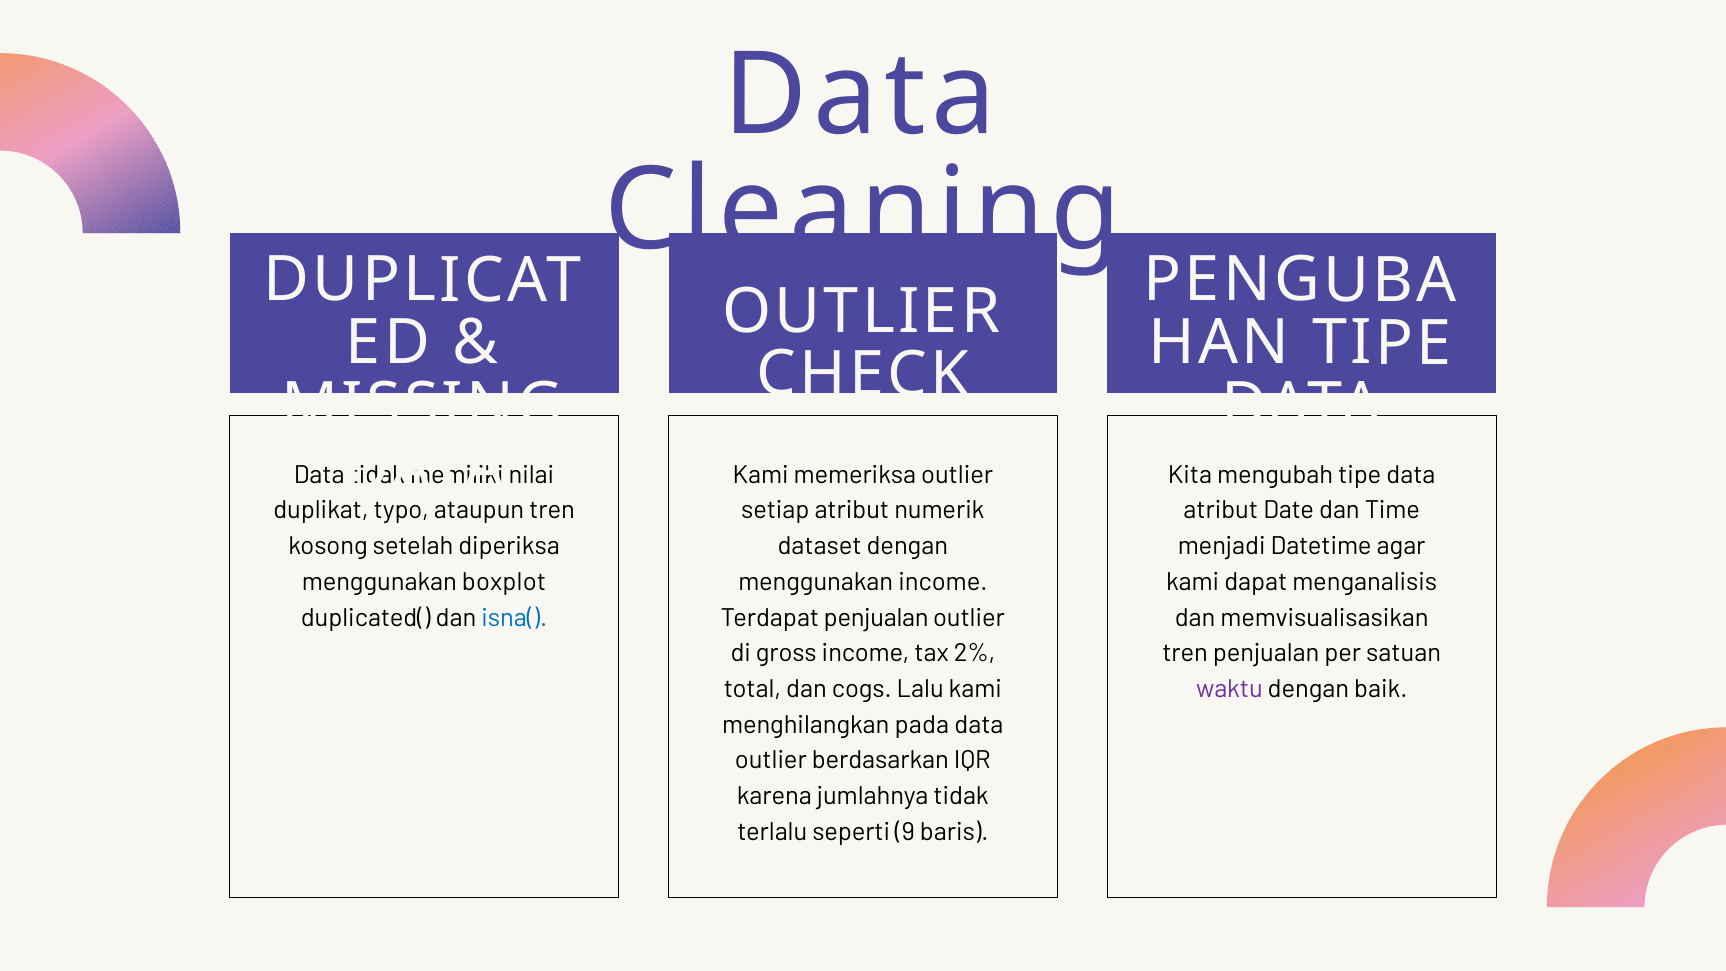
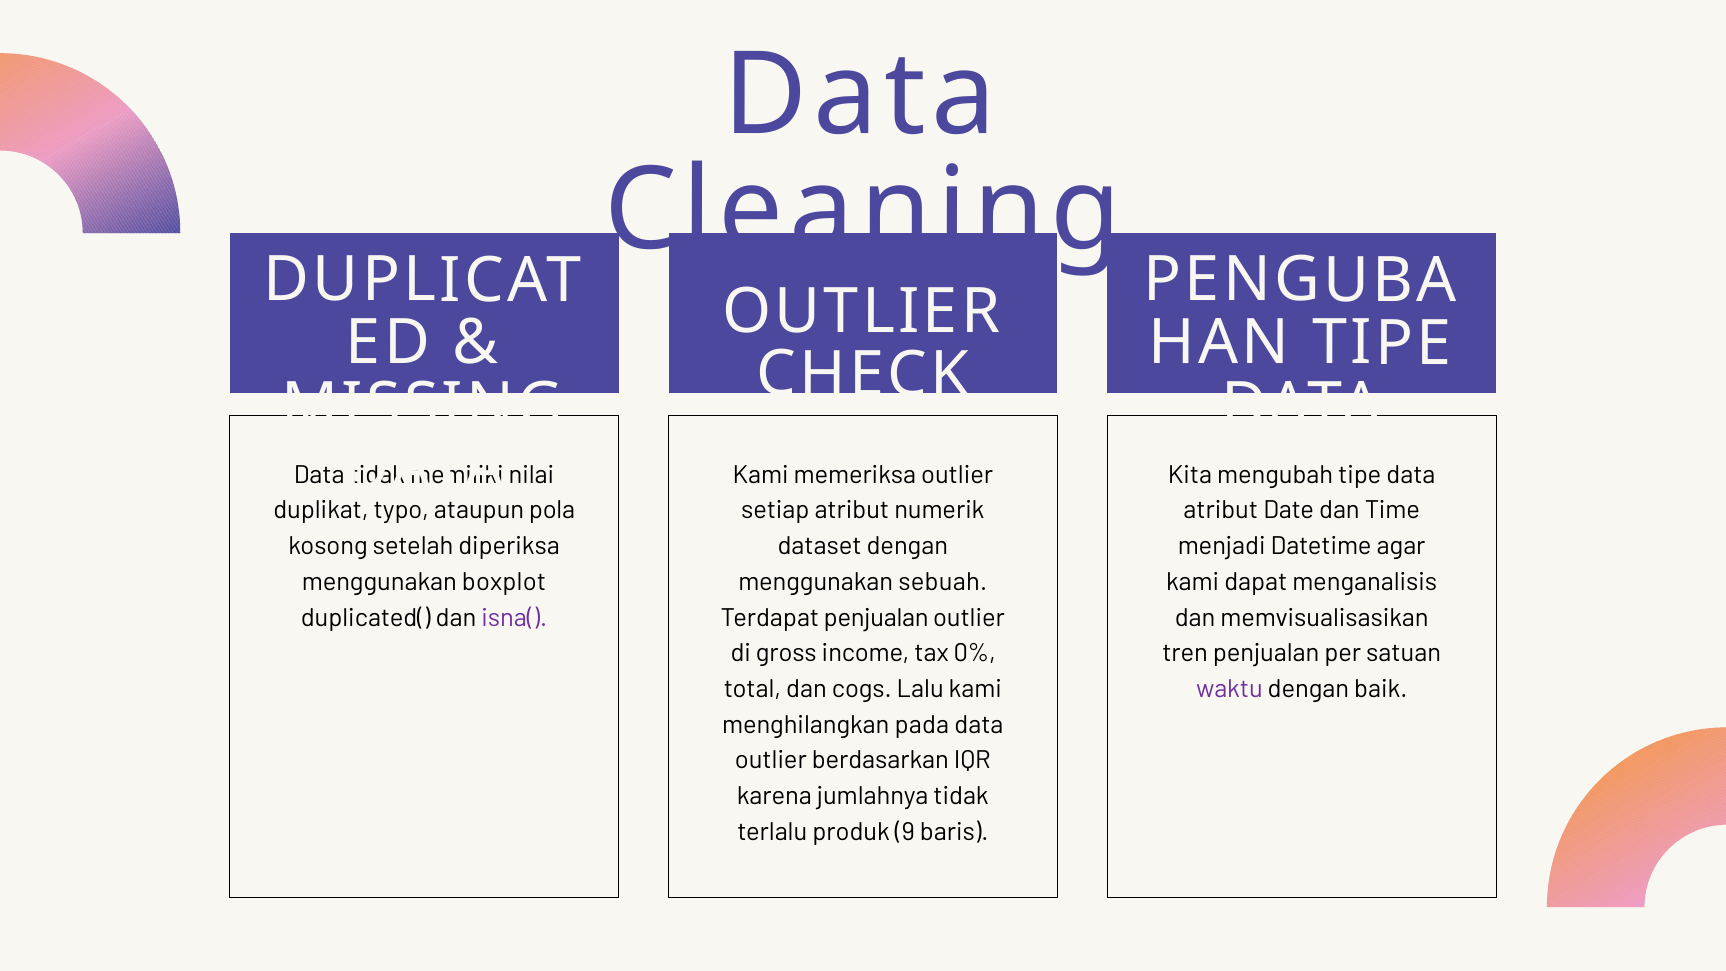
tren: tren -> pola (552, 510)
menggunakan income: income -> sebuah (943, 582)
isna( colour: blue -> purple (514, 618)
2%: 2% -> 0% (975, 653)
seperti: seperti -> produk (851, 832)
